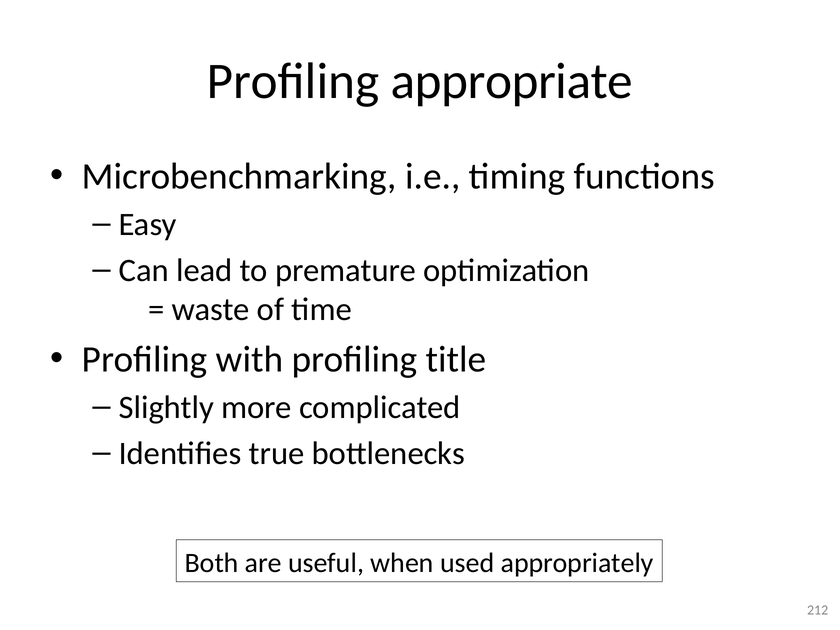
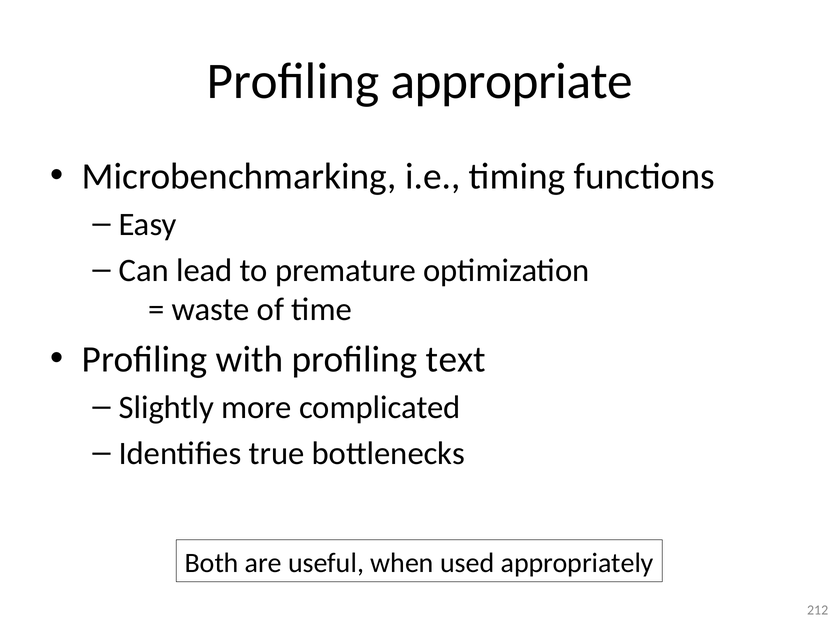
title: title -> text (456, 359)
